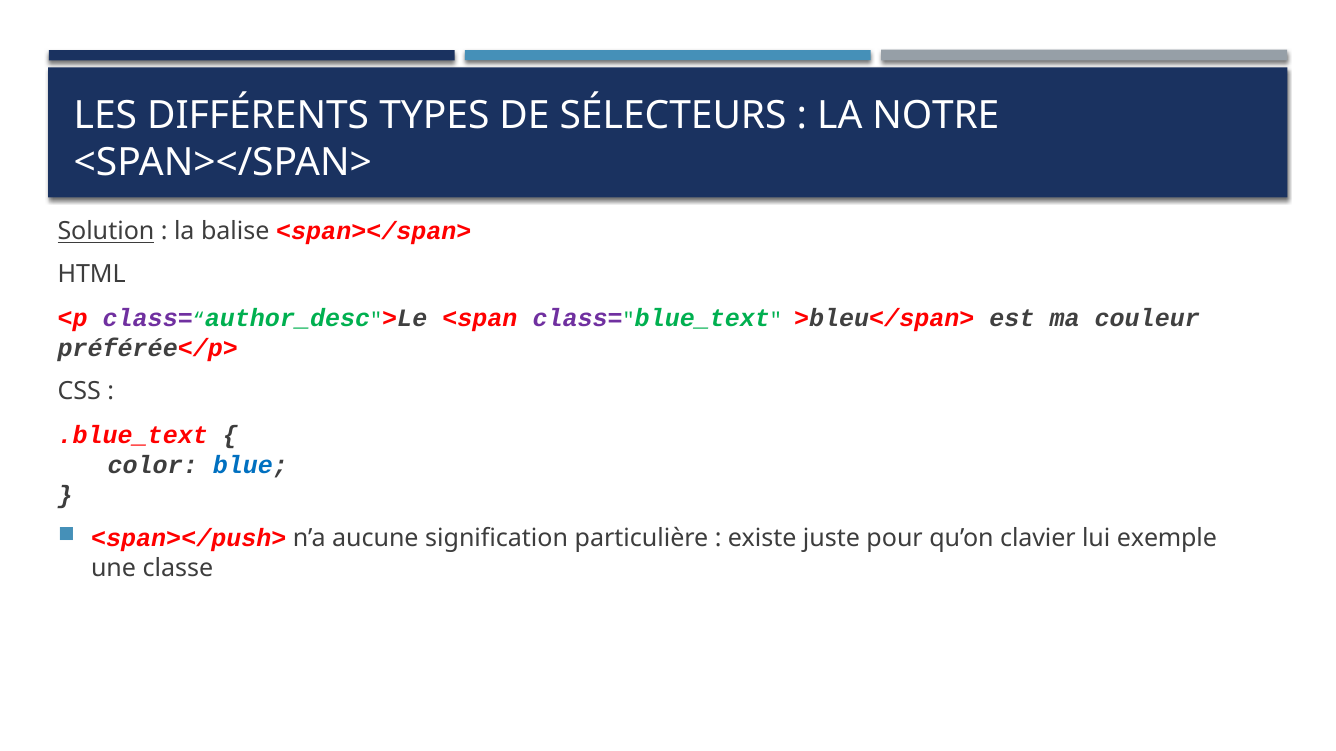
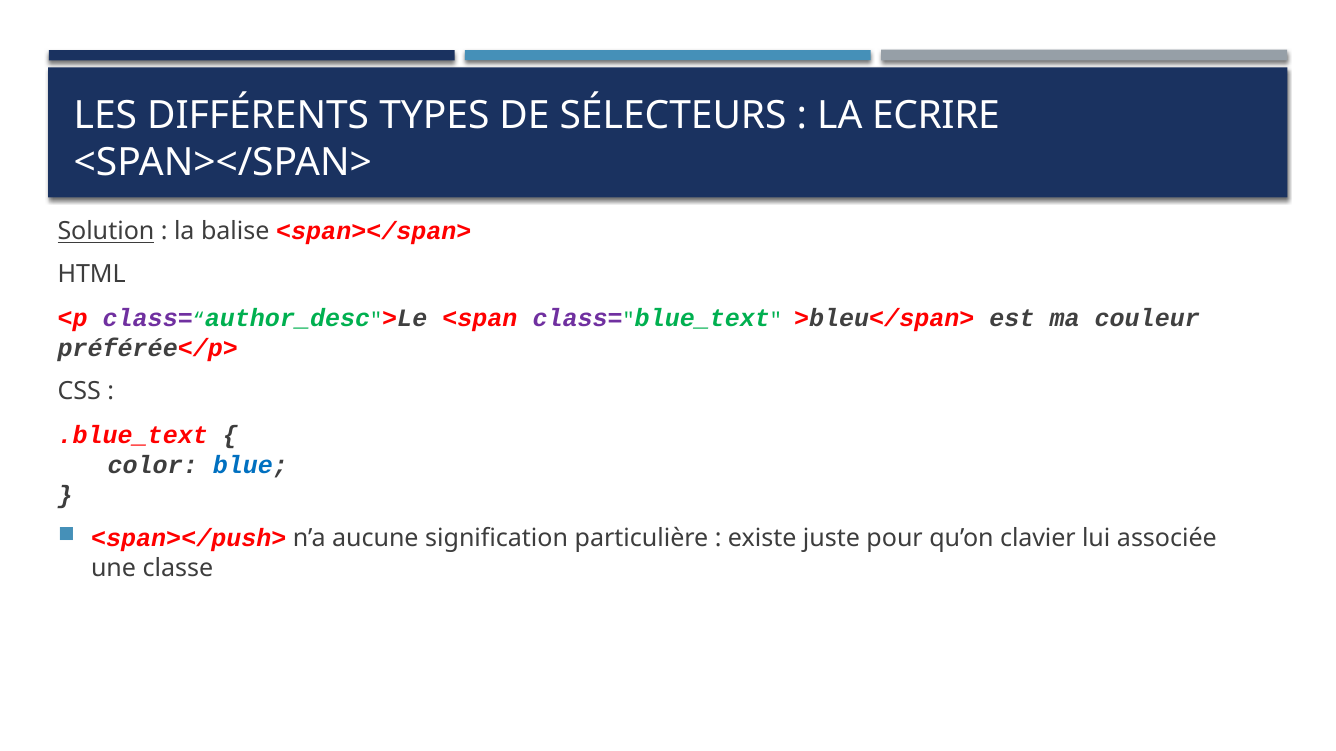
NOTRE: NOTRE -> ECRIRE (936, 116)
exemple: exemple -> associée (1167, 539)
